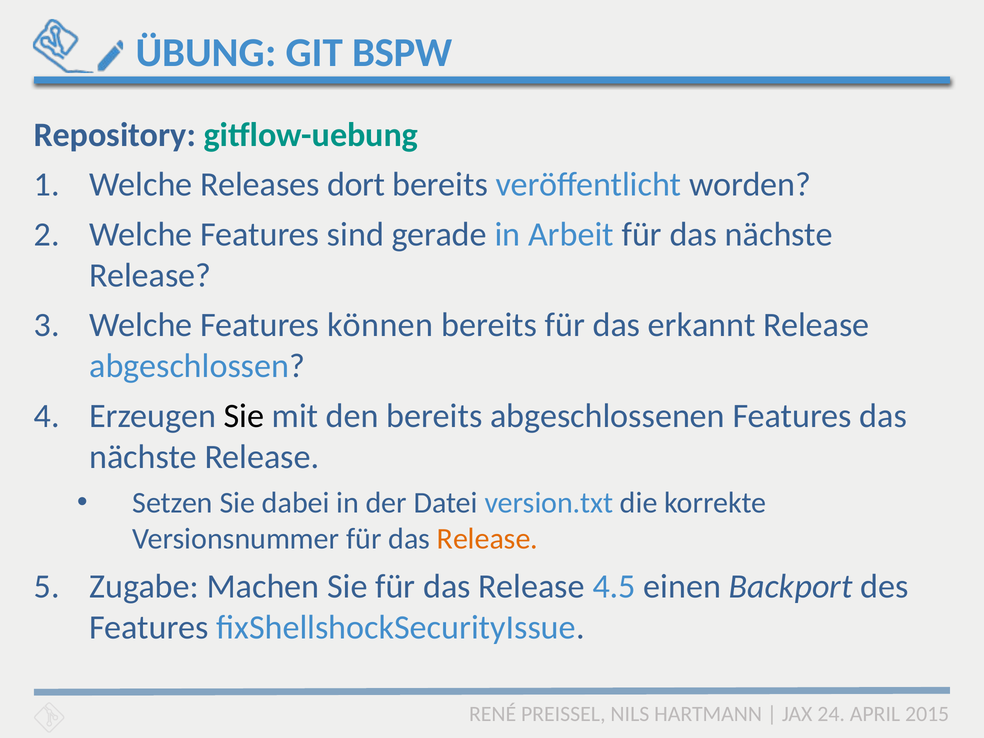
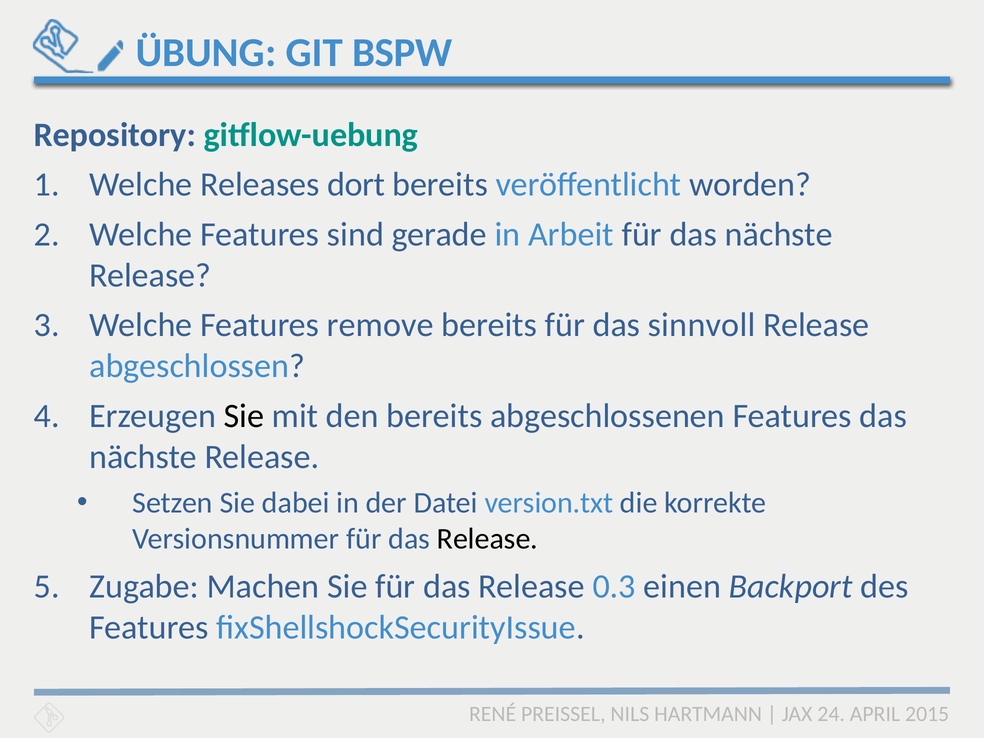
können: können -> remove (380, 325)
erkannt: erkannt -> sinnvoll (702, 325)
Release colour: orange -> black (487, 539)
4.5: 4.5 -> 0.3 (614, 586)
